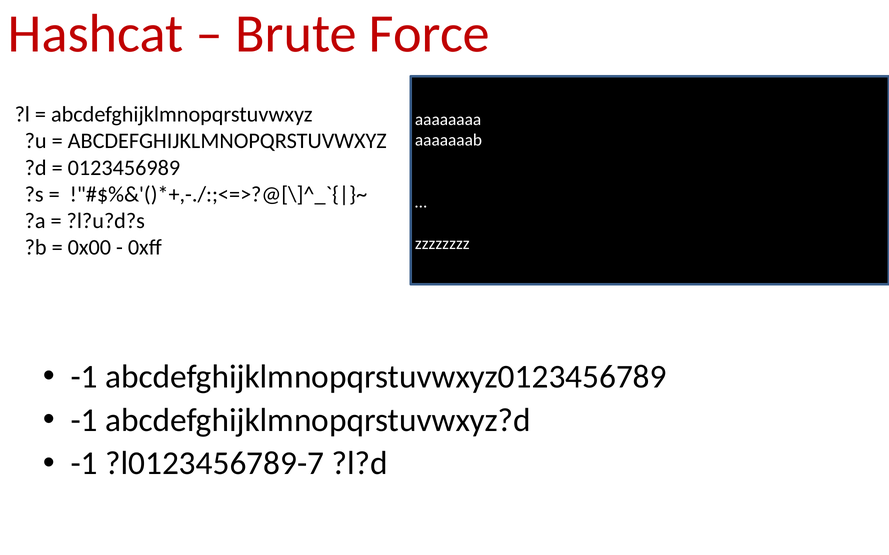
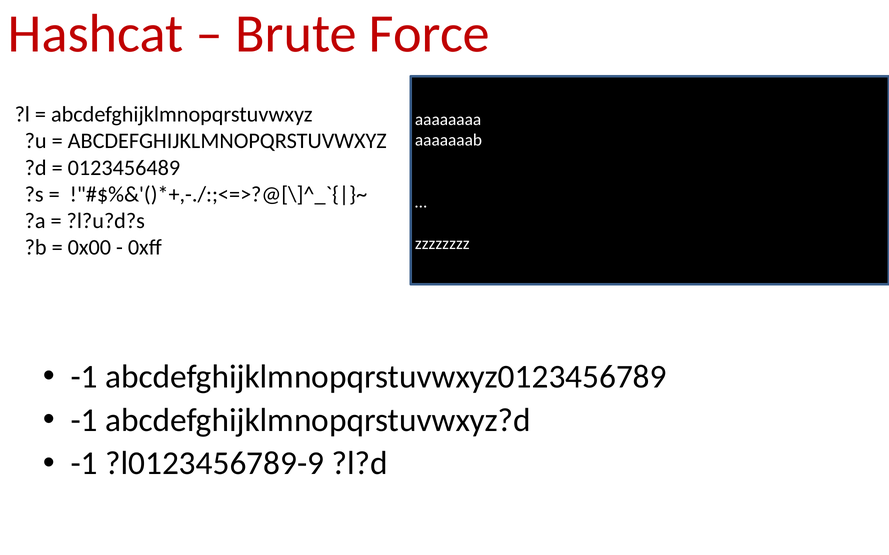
0123456989: 0123456989 -> 0123456489 (124, 168)
?l0123456789-7: ?l0123456789-7 -> ?l0123456789-9 (215, 464)
